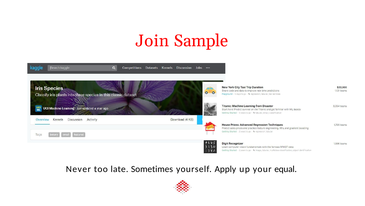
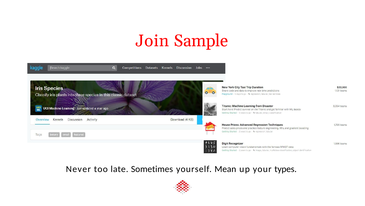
Apply: Apply -> Mean (225, 169)
equal: equal -> types (286, 169)
